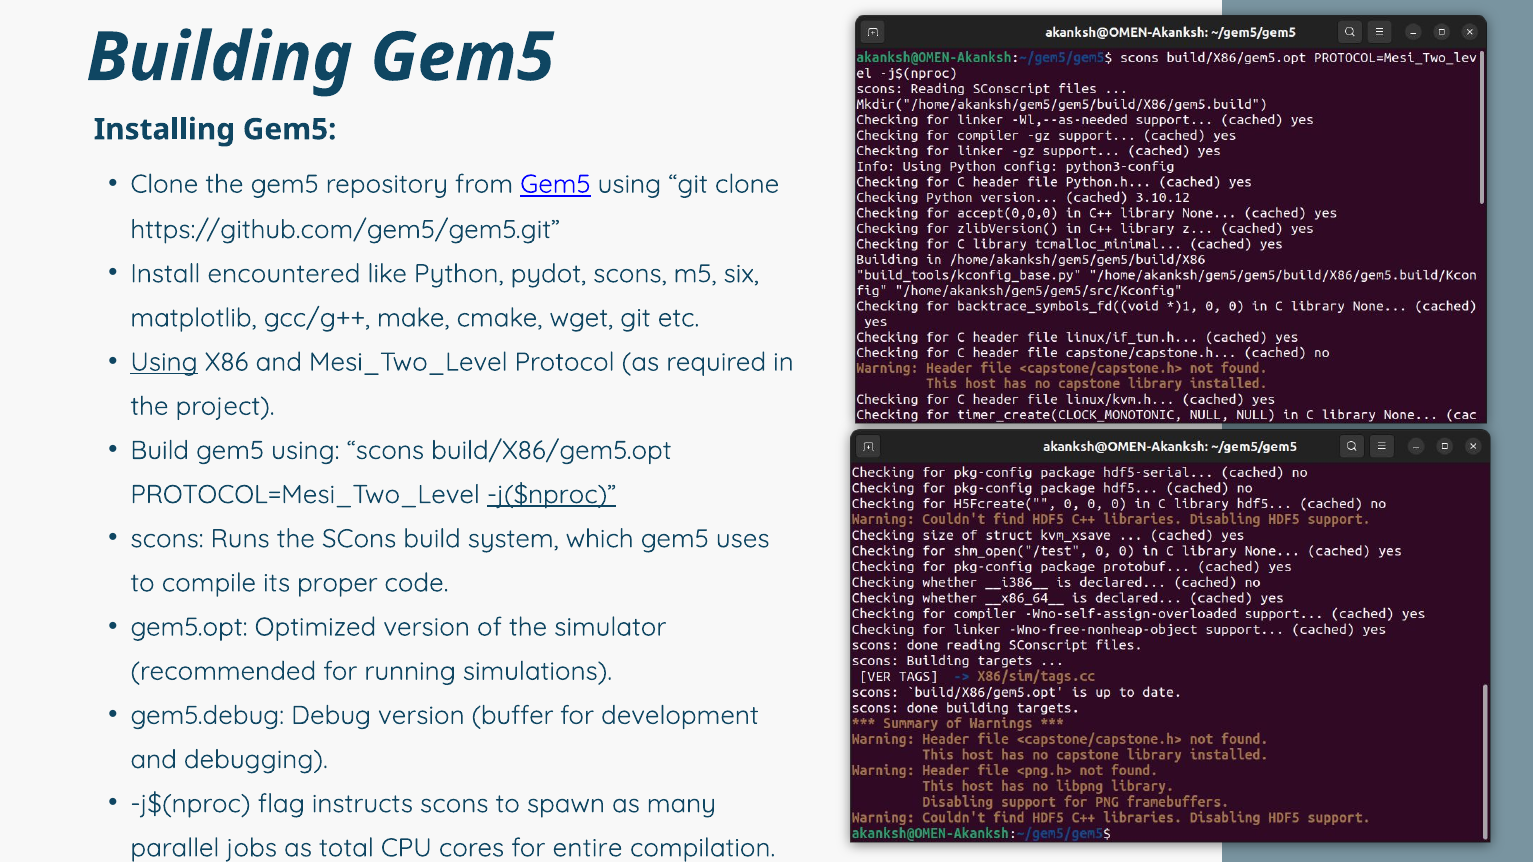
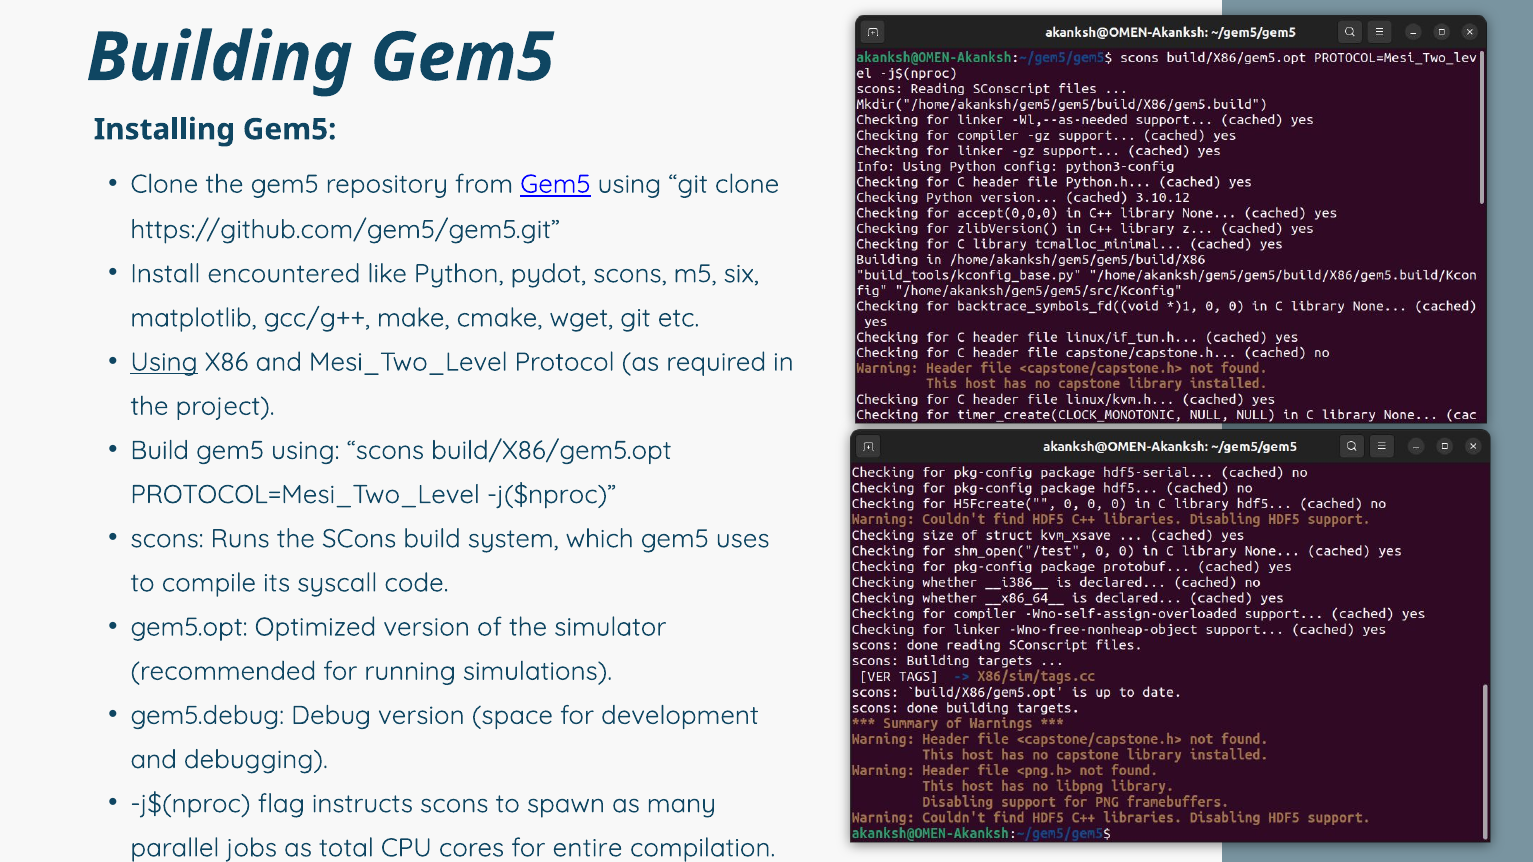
j($nproc underline: present -> none (552, 495)
proper: proper -> syscall (337, 583)
buffer: buffer -> space (512, 716)
